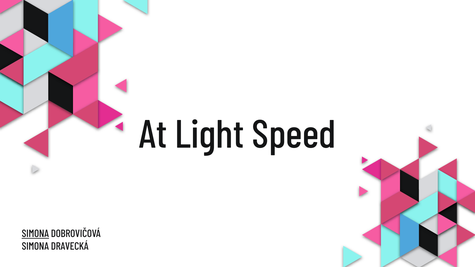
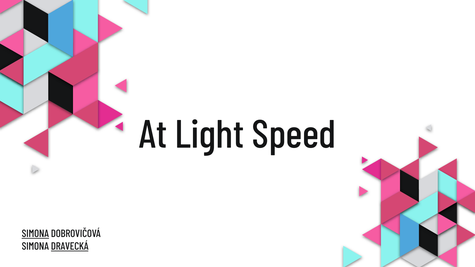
DRAVECKÁ underline: none -> present (70, 247)
